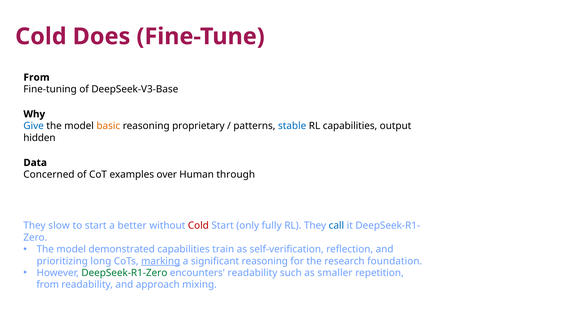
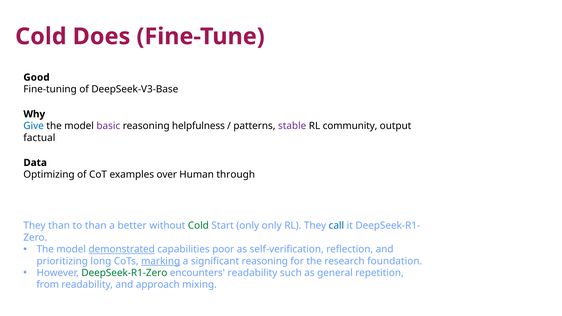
From: From -> Good (37, 77)
basic colour: orange -> purple (108, 126)
proprietary: proprietary -> helpfulness (198, 126)
stable colour: blue -> purple (292, 126)
RL capabilities: capabilities -> community (350, 126)
hidden: hidden -> factual (39, 138)
Concerned: Concerned -> Optimizing (49, 175)
They slow: slow -> than (59, 226)
to start: start -> than (96, 226)
Cold colour: red -> green (198, 226)
only fully: fully -> only (272, 226)
demonstrated underline: none -> present (122, 249)
train: train -> poor (223, 249)
smaller: smaller -> general (335, 273)
